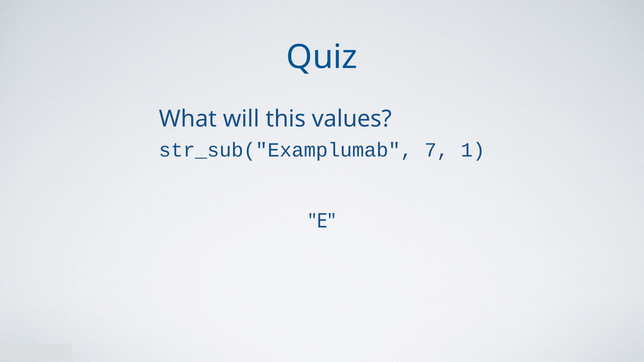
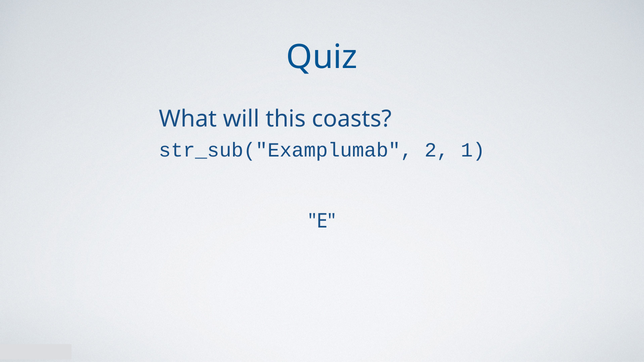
values: values -> coasts (352, 119)
7: 7 -> 2 (437, 150)
